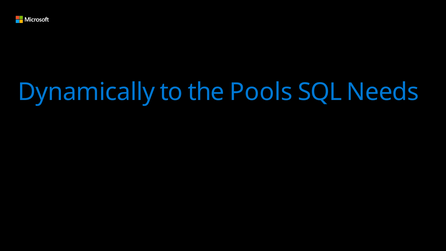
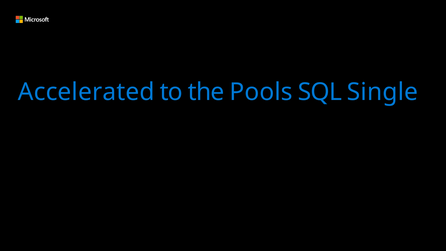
Dynamically: Dynamically -> Accelerated (86, 92)
Needs: Needs -> Single (383, 92)
